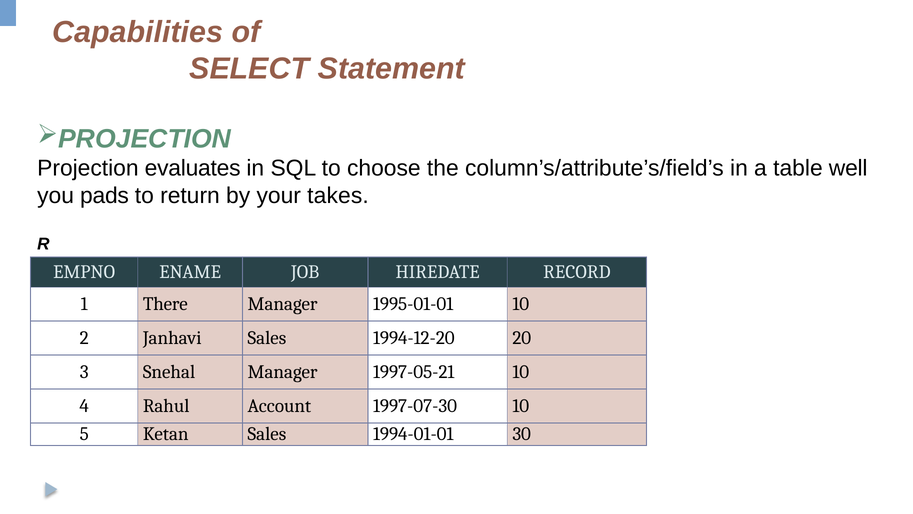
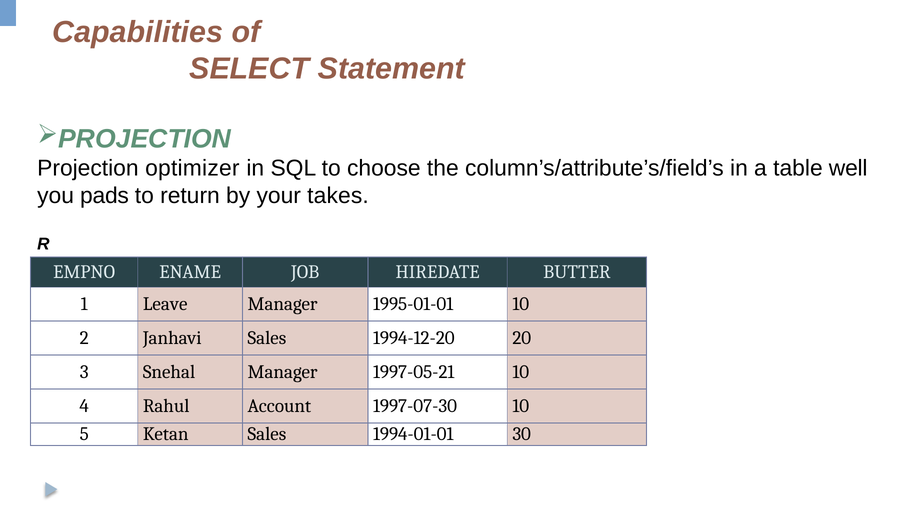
evaluates: evaluates -> optimizer (192, 168)
RECORD: RECORD -> BUTTER (577, 272)
There: There -> Leave (165, 304)
